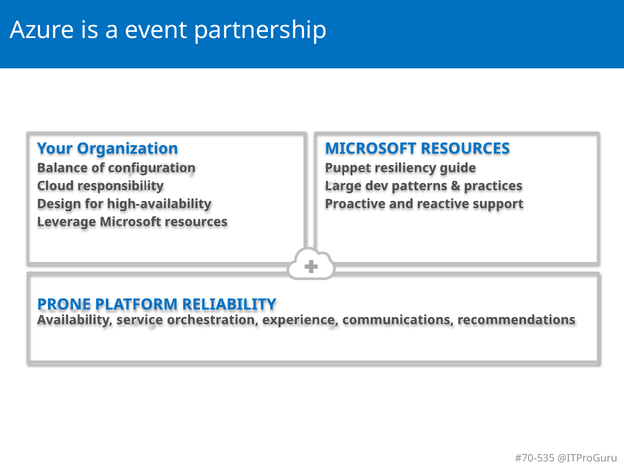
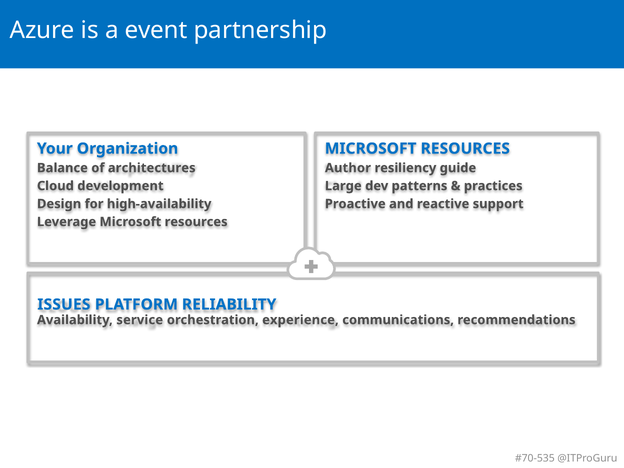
configuration: configuration -> architectures (152, 168)
Puppet: Puppet -> Author (348, 168)
responsibility: responsibility -> development (120, 186)
PRONE: PRONE -> ISSUES (64, 304)
